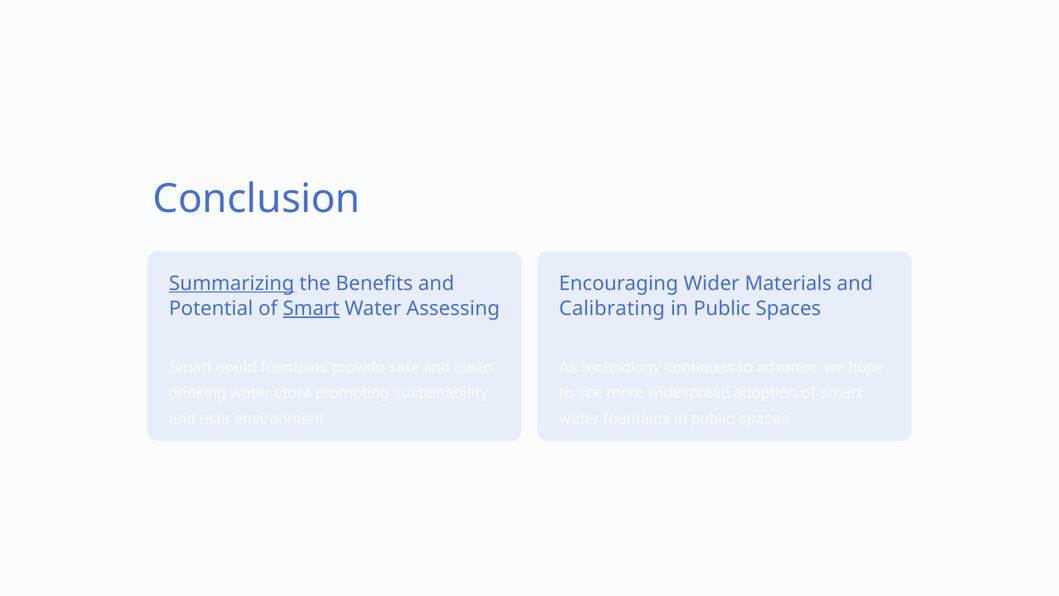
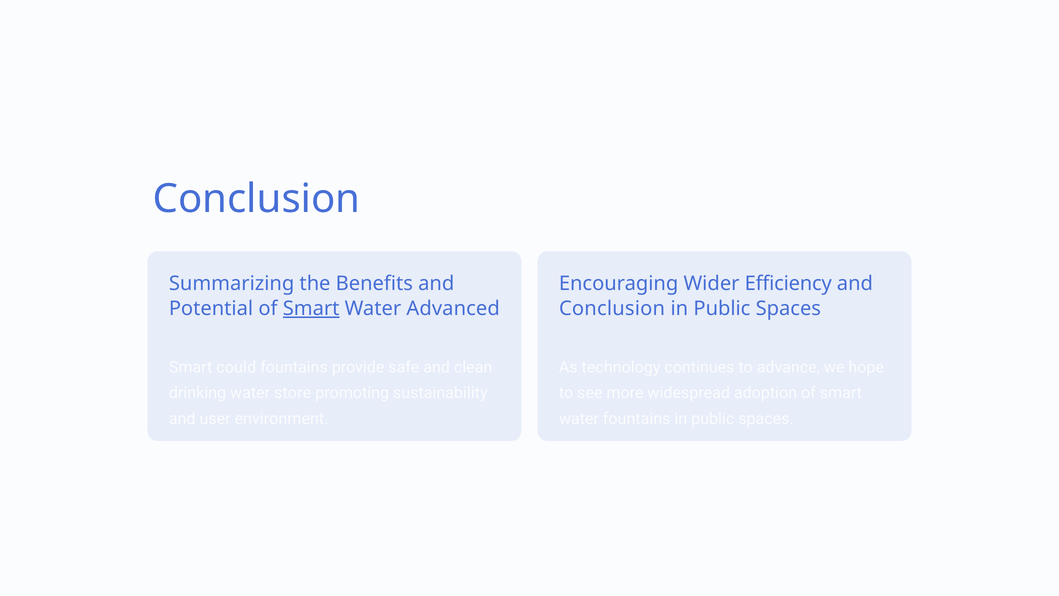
Summarizing underline: present -> none (232, 283)
Materials: Materials -> Efficiency (788, 283)
Assessing: Assessing -> Advanced (453, 308)
Calibrating: Calibrating -> Conclusion (612, 308)
